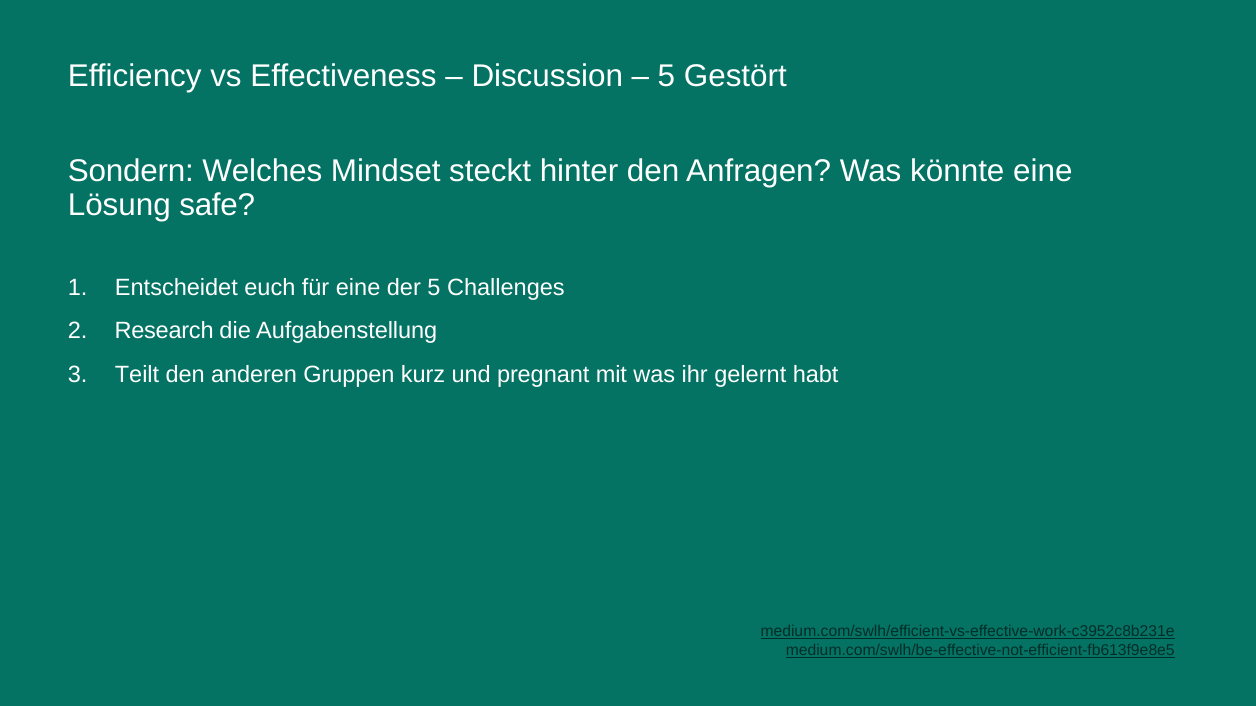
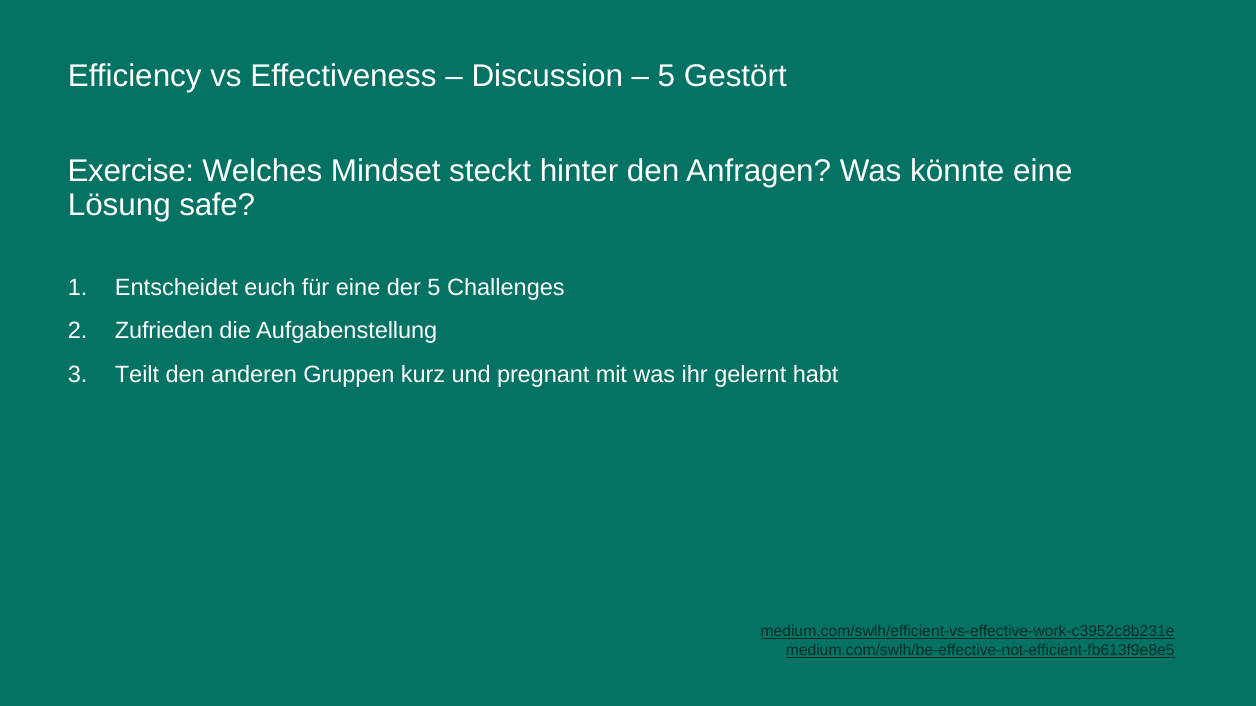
Sondern: Sondern -> Exercise (131, 172)
Research: Research -> Zufrieden (164, 331)
